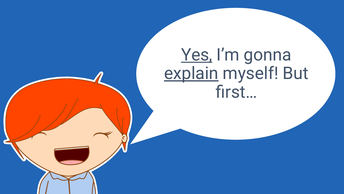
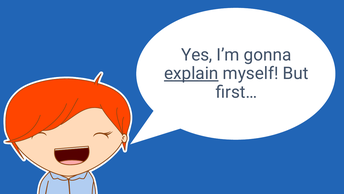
Yes underline: present -> none (197, 55)
